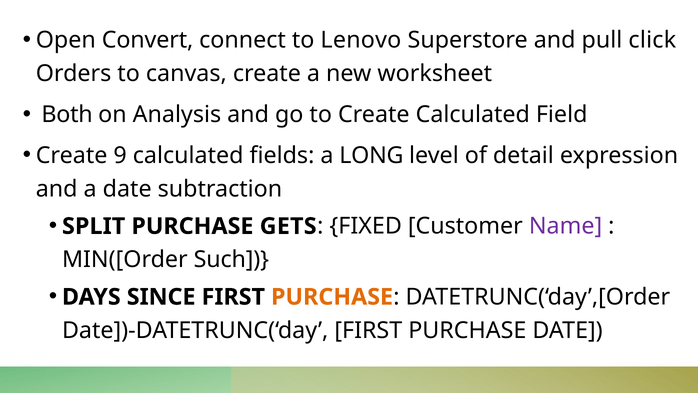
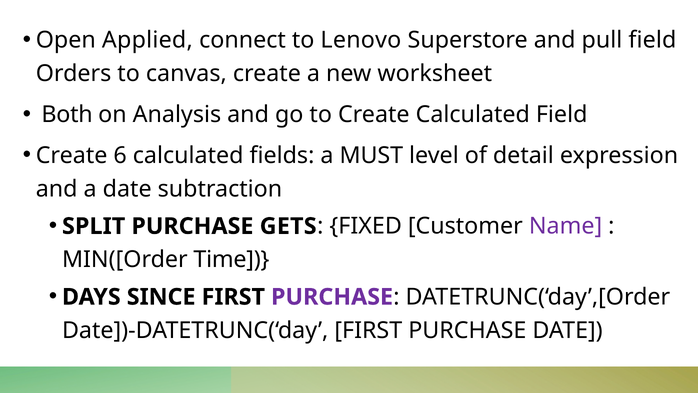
Convert: Convert -> Applied (147, 40)
pull click: click -> field (652, 40)
9: 9 -> 6 (120, 155)
LONG: LONG -> MUST (371, 155)
Such: Such -> Time (231, 260)
PURCHASE colour: orange -> purple (332, 297)
